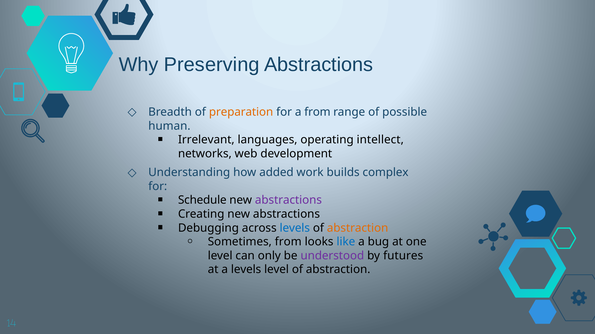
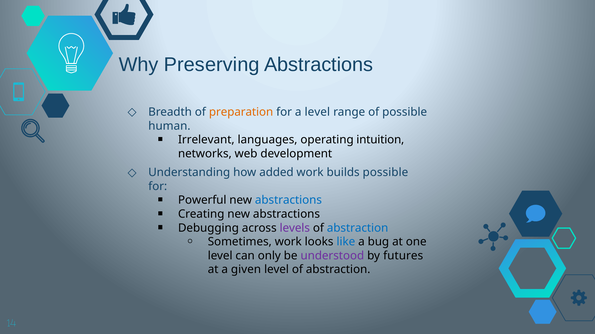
a from: from -> level (317, 112)
intellect: intellect -> intuition (380, 140)
builds complex: complex -> possible (385, 173)
Schedule: Schedule -> Powerful (202, 201)
abstractions colour: purple -> blue (288, 201)
levels colour: blue -> purple (295, 228)
abstraction colour: orange -> blue (358, 228)
Sometimes from: from -> work (288, 242)
a levels: levels -> given (246, 270)
